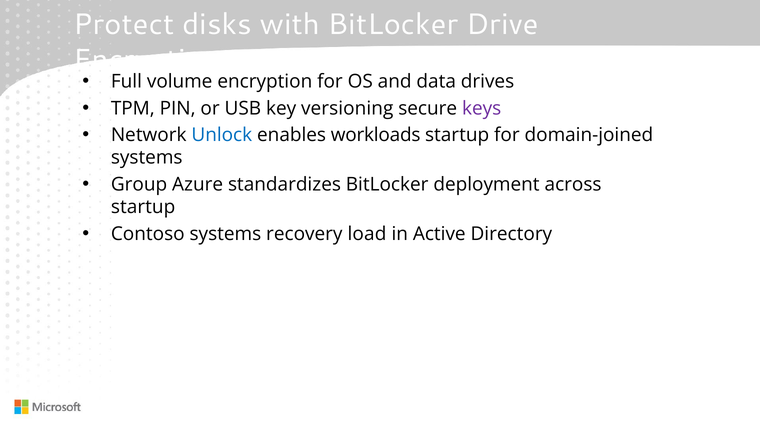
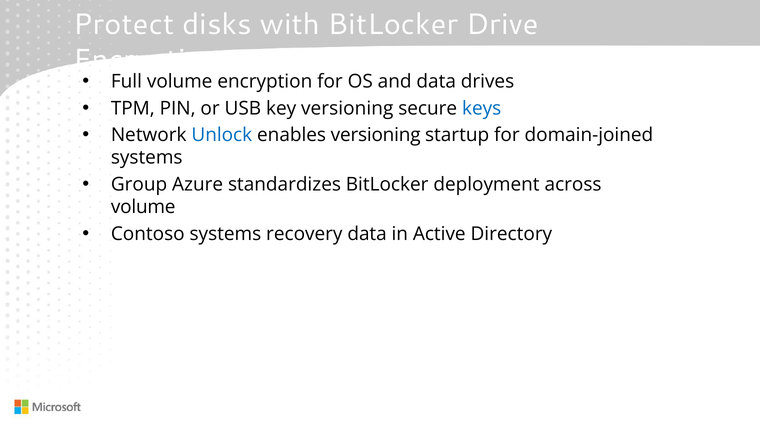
keys colour: purple -> blue (482, 108)
enables workloads: workloads -> versioning (376, 135)
startup: startup -> volume (143, 207)
recovery load: load -> data (367, 234)
